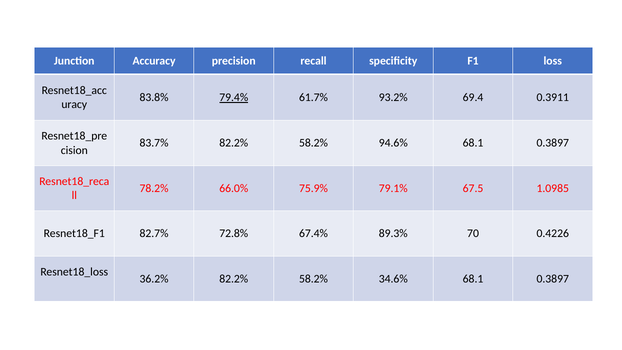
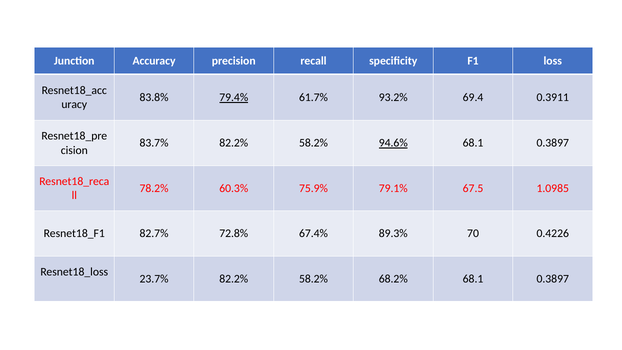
94.6% underline: none -> present (393, 143)
66.0%: 66.0% -> 60.3% (234, 188)
36.2%: 36.2% -> 23.7% (154, 279)
34.6%: 34.6% -> 68.2% (393, 279)
